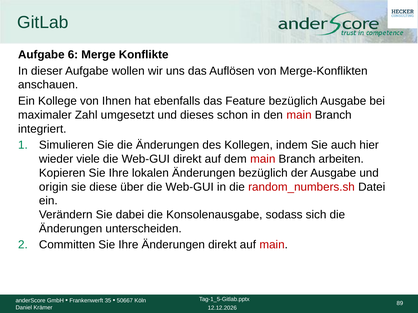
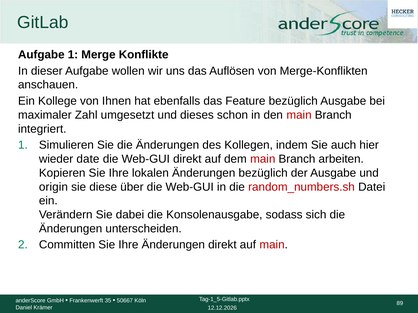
Aufgabe 6: 6 -> 1 (73, 55)
viele: viele -> date (88, 159)
